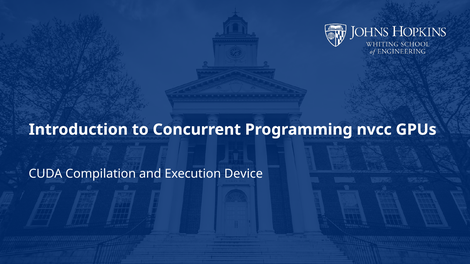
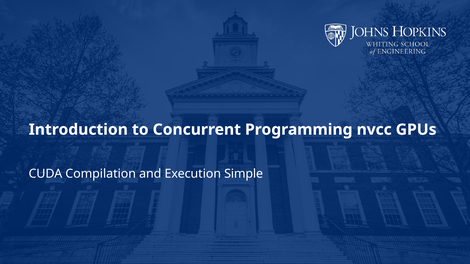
Device: Device -> Simple (244, 174)
